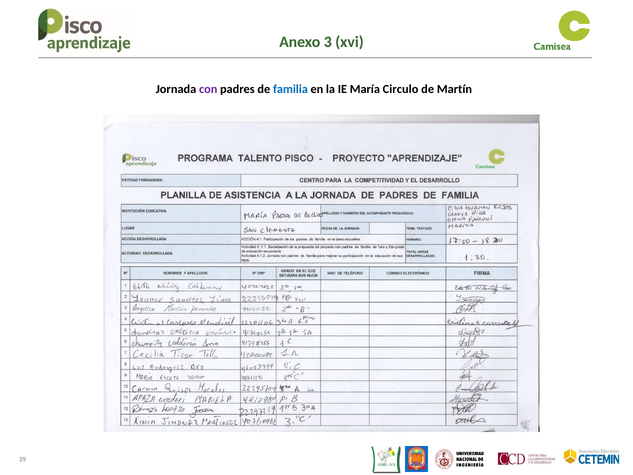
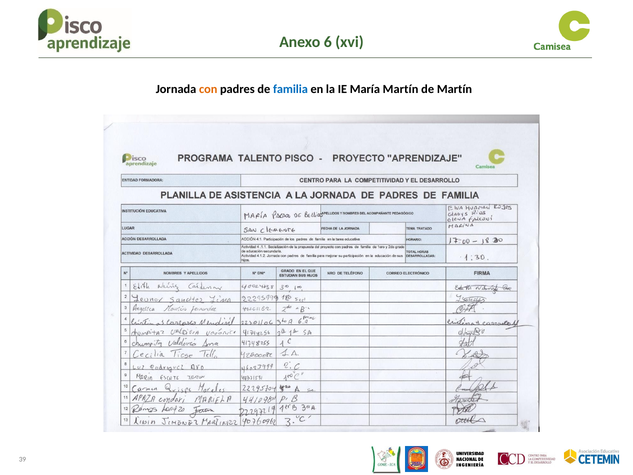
3: 3 -> 6 (328, 42)
con colour: purple -> orange (208, 89)
María Circulo: Circulo -> Martín (401, 89)
